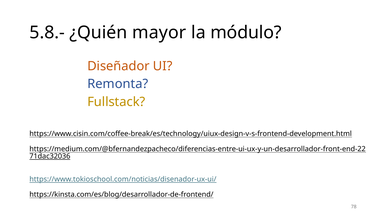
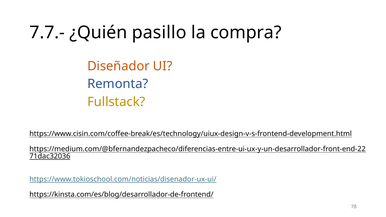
5.8.-: 5.8.- -> 7.7.- (47, 32)
mayor: mayor -> pasillo (159, 32)
módulo: módulo -> compra (246, 32)
